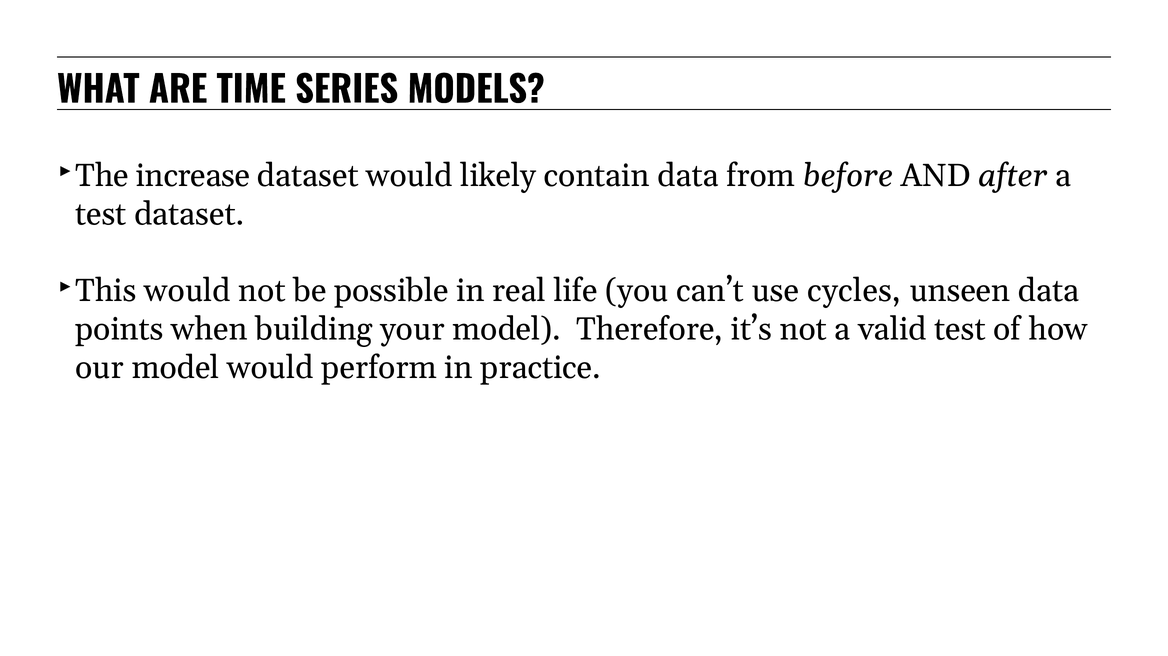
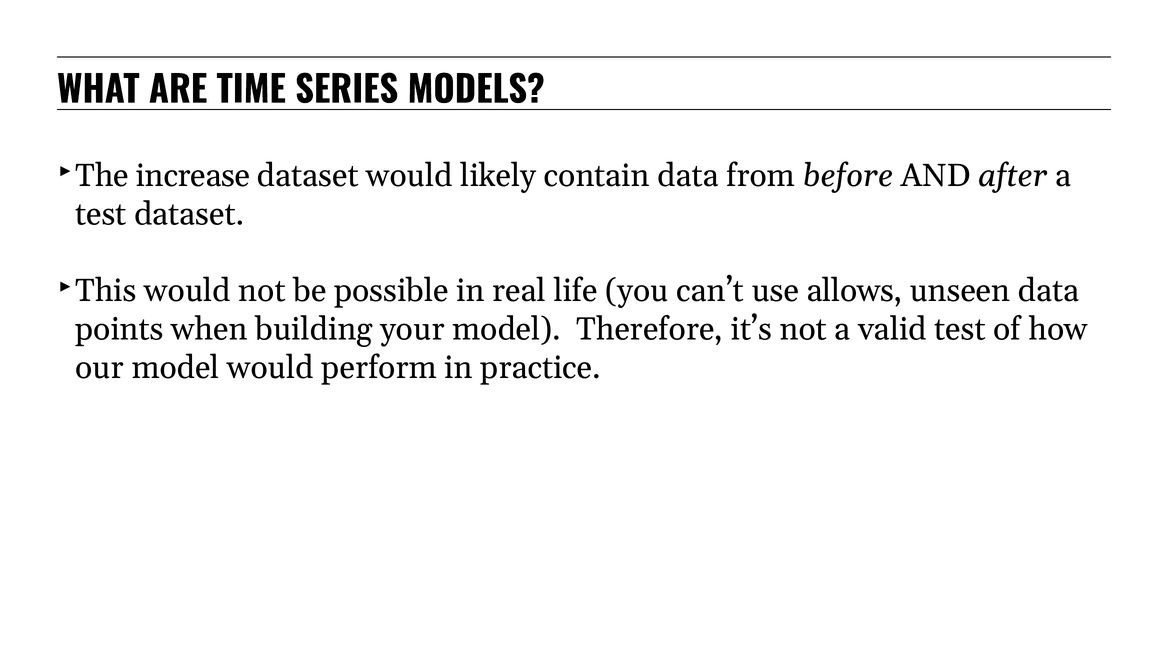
cycles: cycles -> allows (855, 291)
